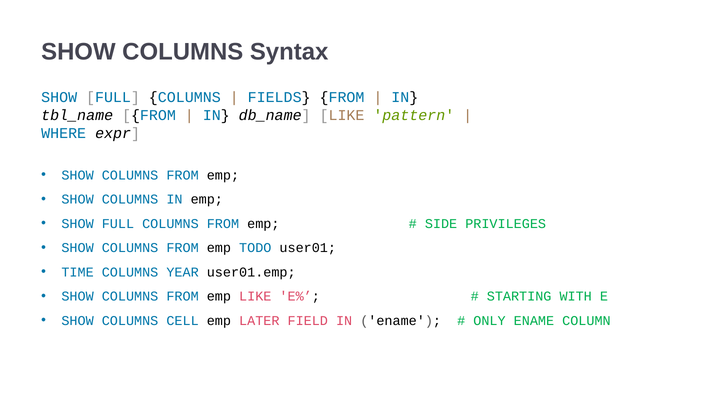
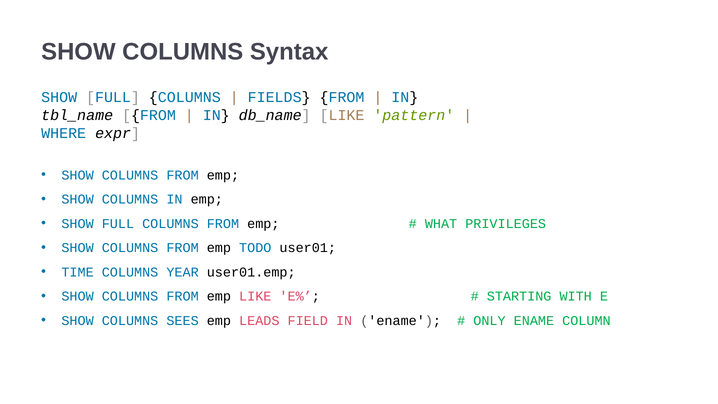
SIDE: SIDE -> WHAT (441, 224)
CELL: CELL -> SEES (183, 320)
LATER: LATER -> LEADS (259, 320)
